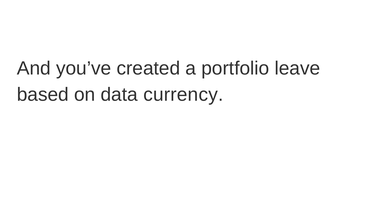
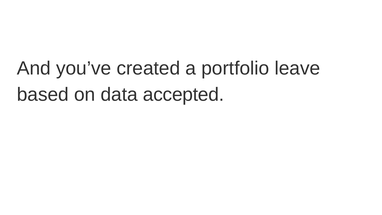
currency: currency -> accepted (183, 95)
